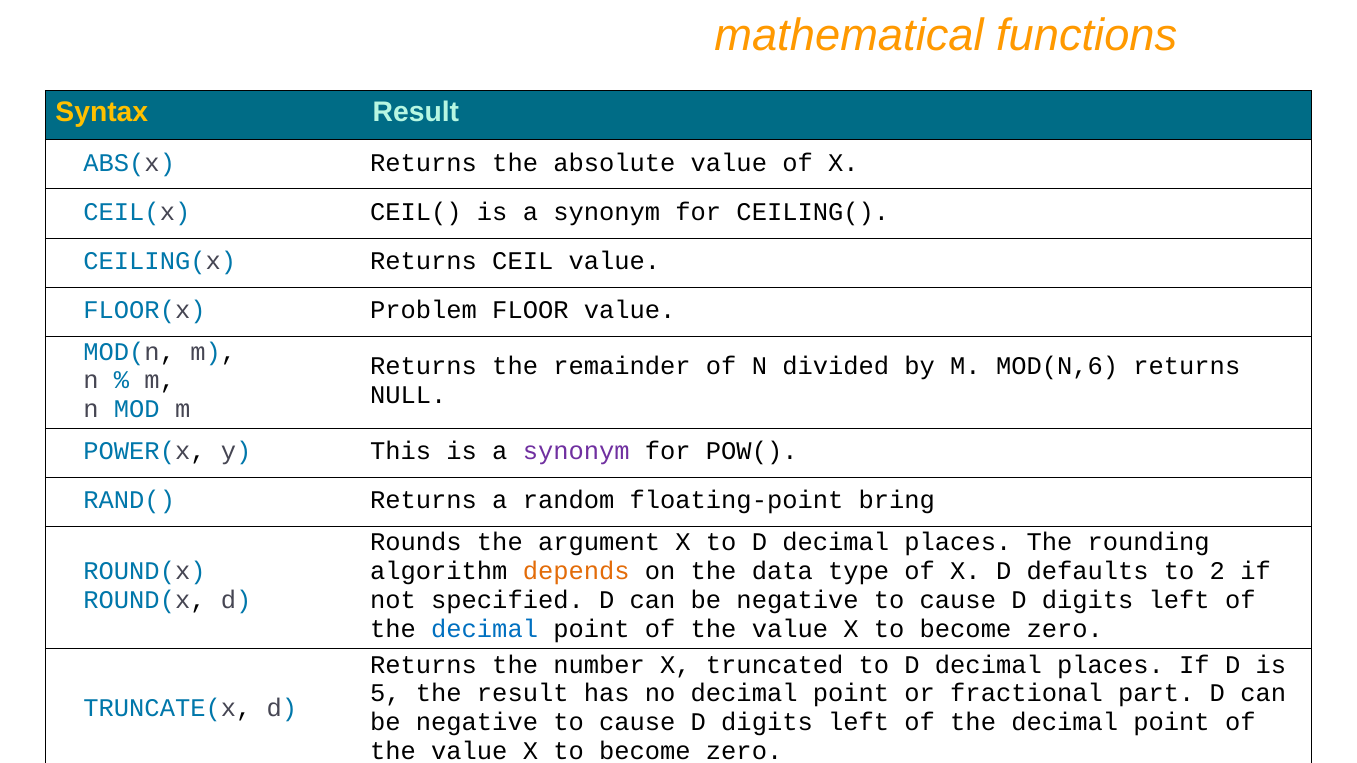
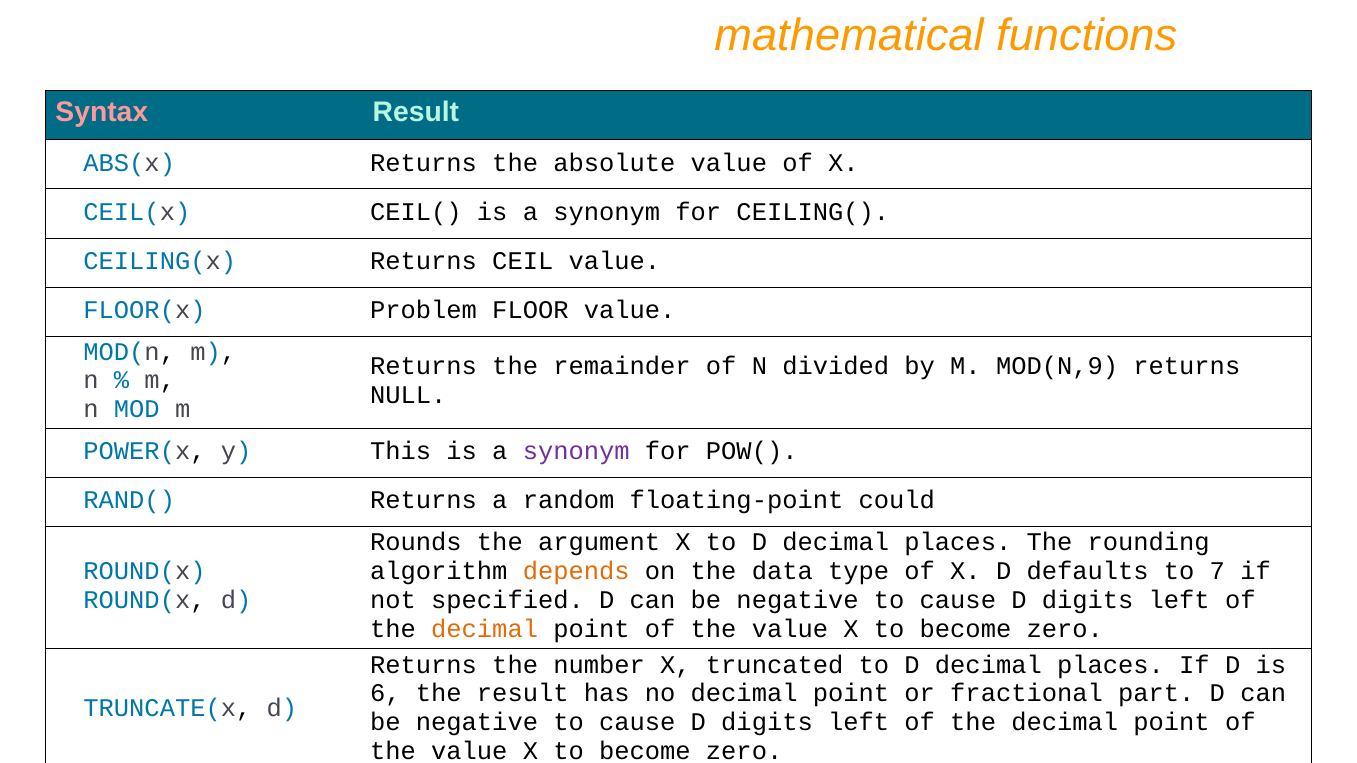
Syntax colour: yellow -> pink (102, 112)
MOD(N,6: MOD(N,6 -> MOD(N,9 (1057, 366)
bring: bring -> could (897, 500)
2: 2 -> 7 (1217, 572)
decimal colour: blue -> orange (485, 629)
5: 5 -> 6 (385, 694)
